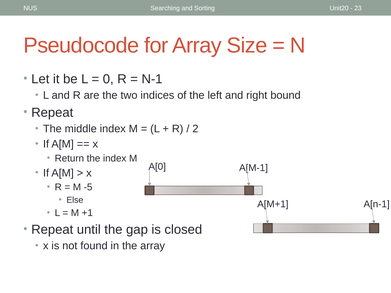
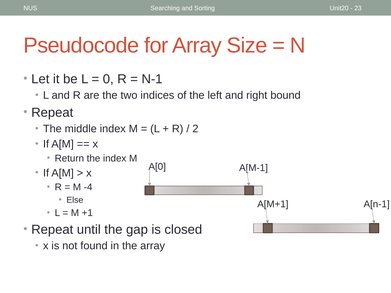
-5: -5 -> -4 (88, 187)
